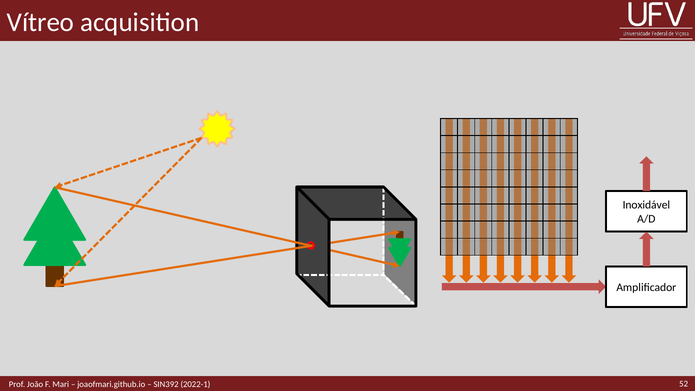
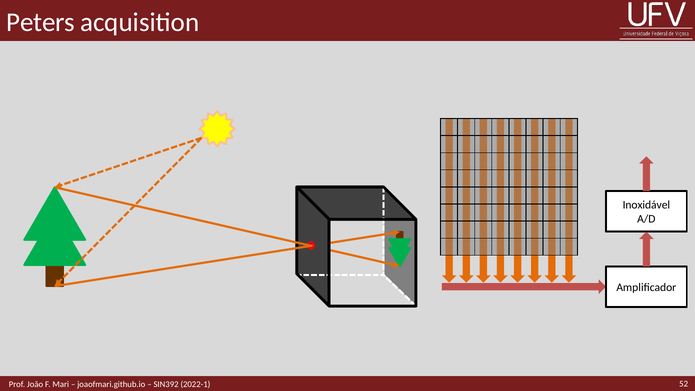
Vítreo: Vítreo -> Peters (41, 22)
